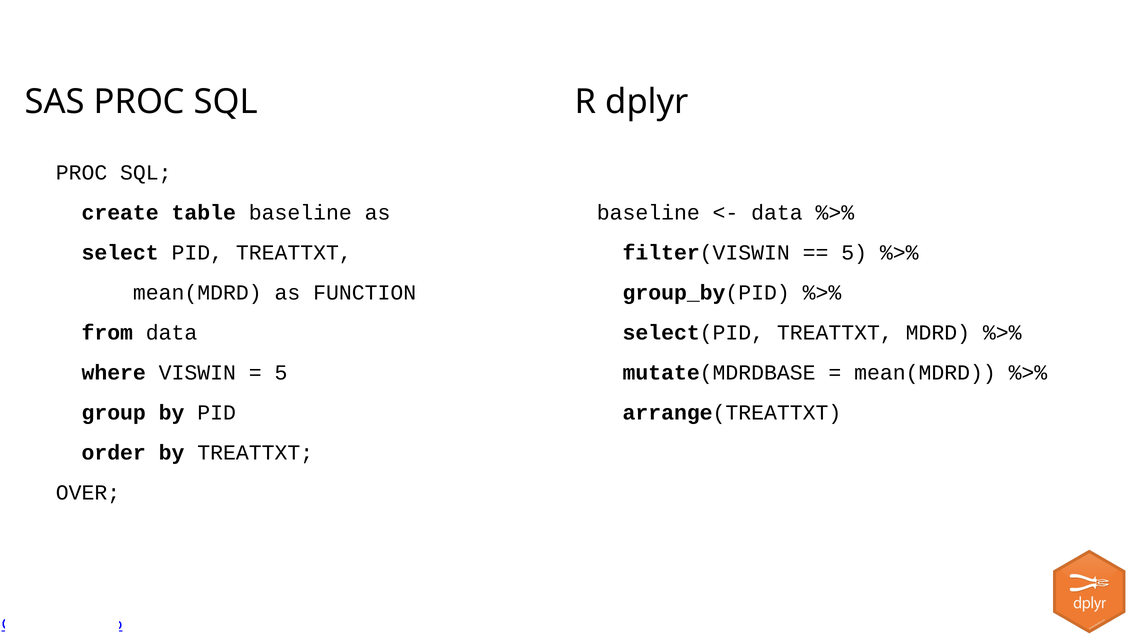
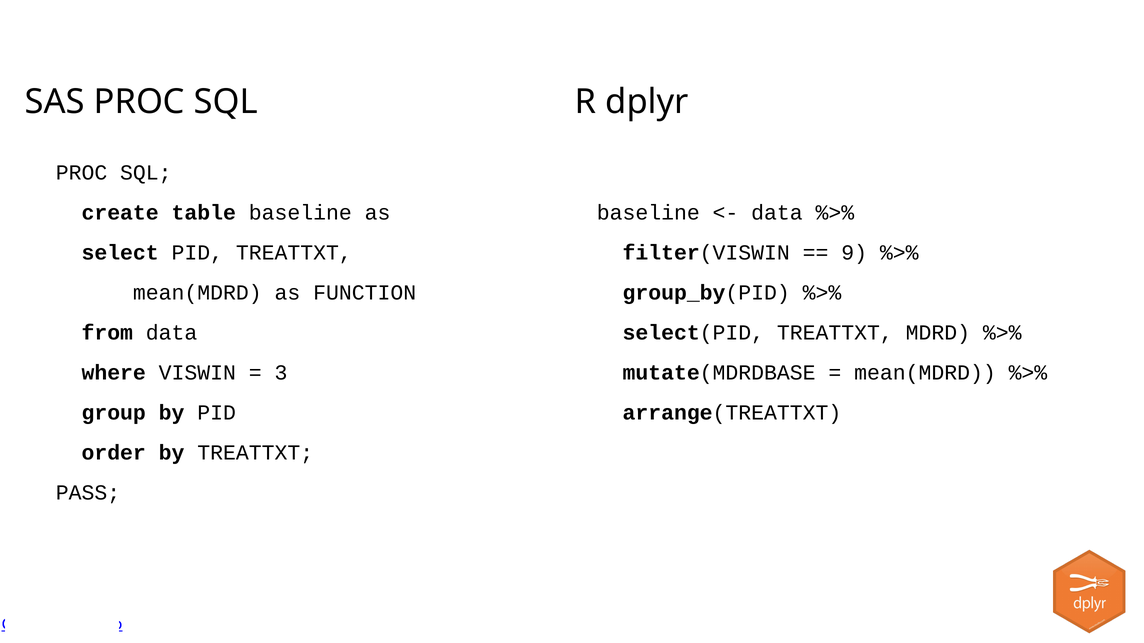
5: 5 -> 9 (854, 253)
5: 5 -> 3 (281, 373)
OVER: OVER -> PASS (88, 493)
